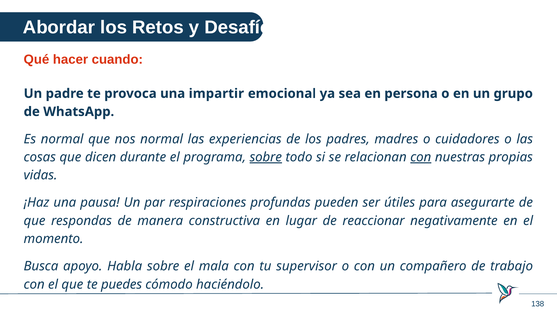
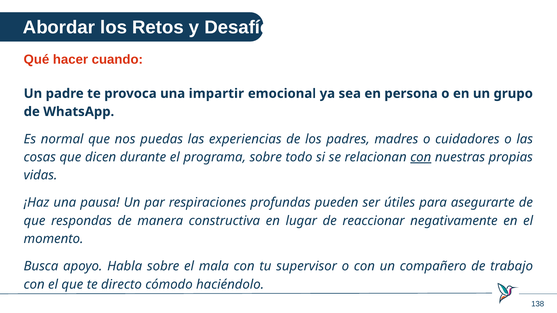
nos normal: normal -> puedas (162, 139)
sobre underline: present -> none (266, 157)
puedes: puedes -> directo (121, 285)
